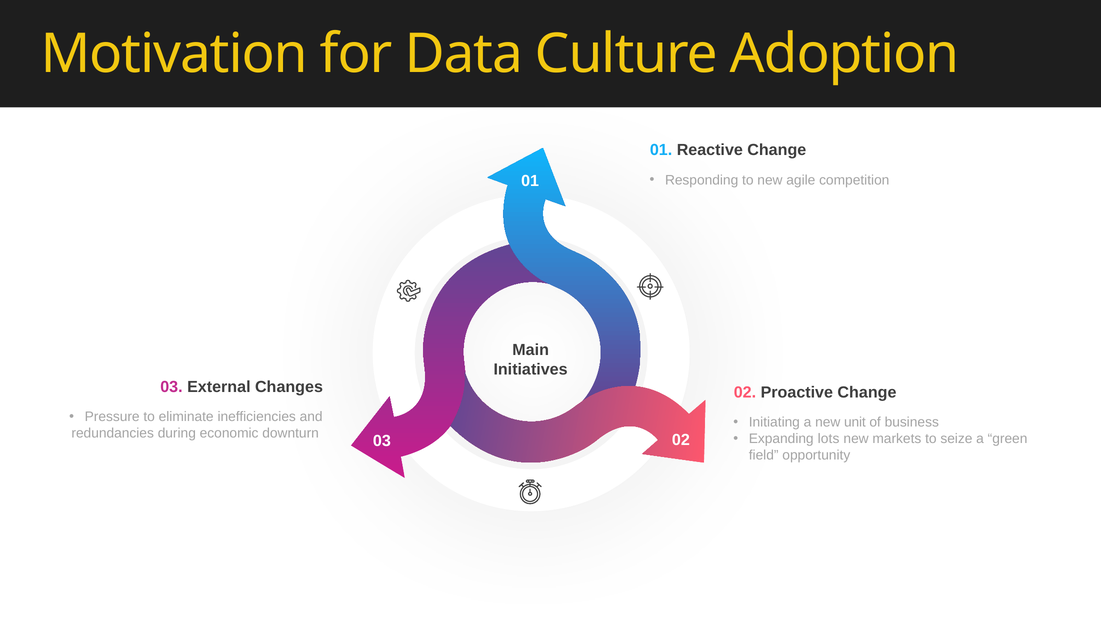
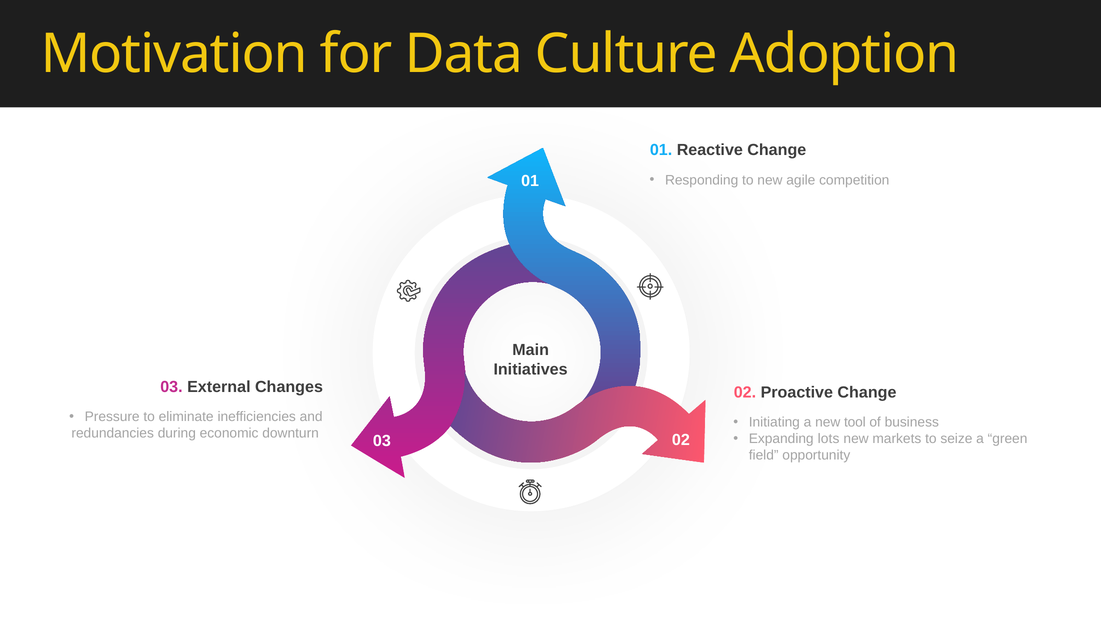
unit: unit -> tool (855, 422)
